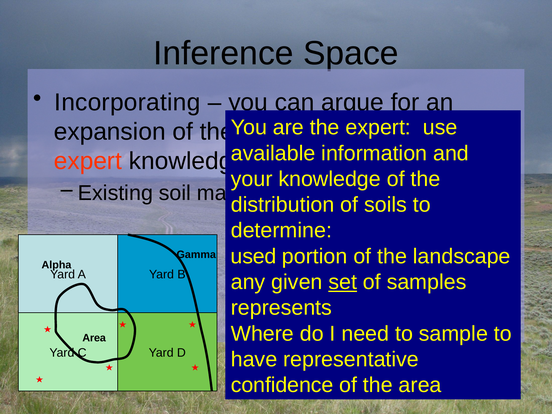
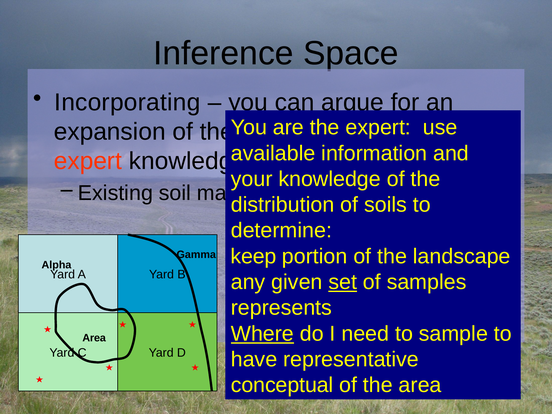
used: used -> keep (254, 256)
Where underline: none -> present (262, 334)
confidence: confidence -> conceptual (282, 385)
